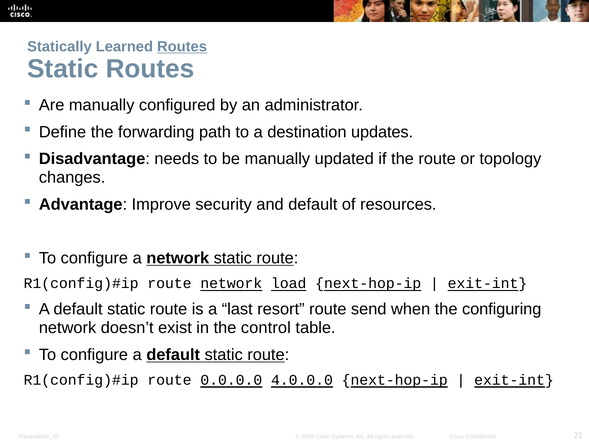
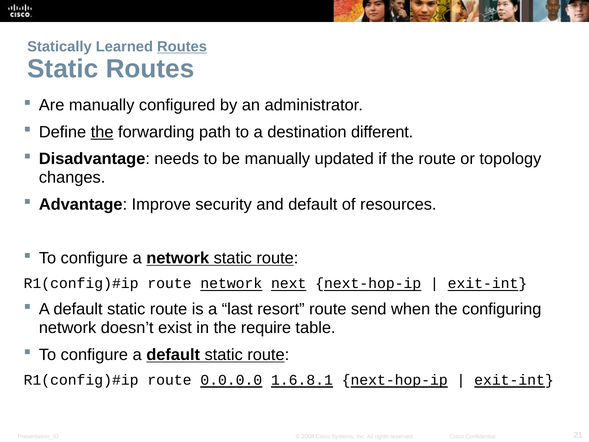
the underline: none -> present (102, 132)
updates: updates -> different (382, 132)
load: load -> next (289, 283)
control: control -> require (266, 328)
4.0.0.0: 4.0.0.0 -> 1.6.8.1 (302, 380)
